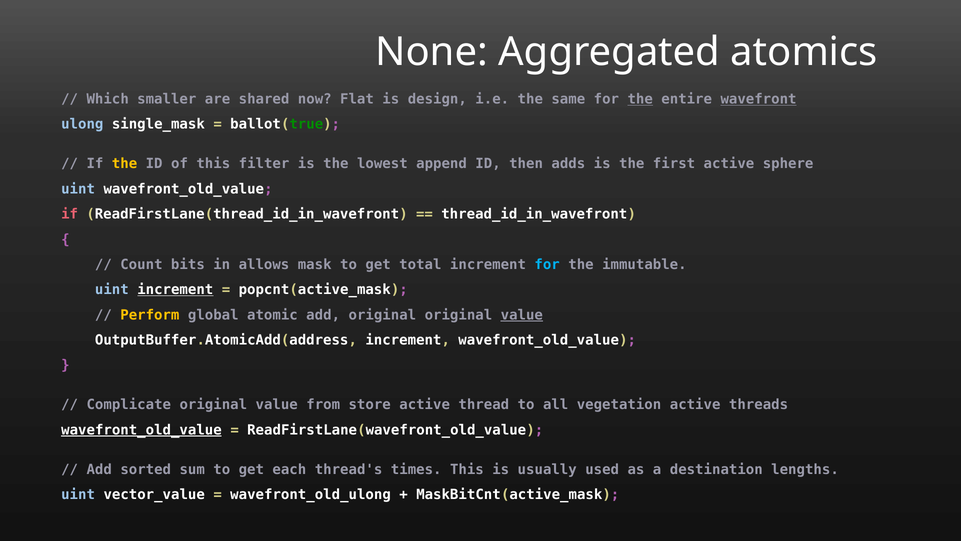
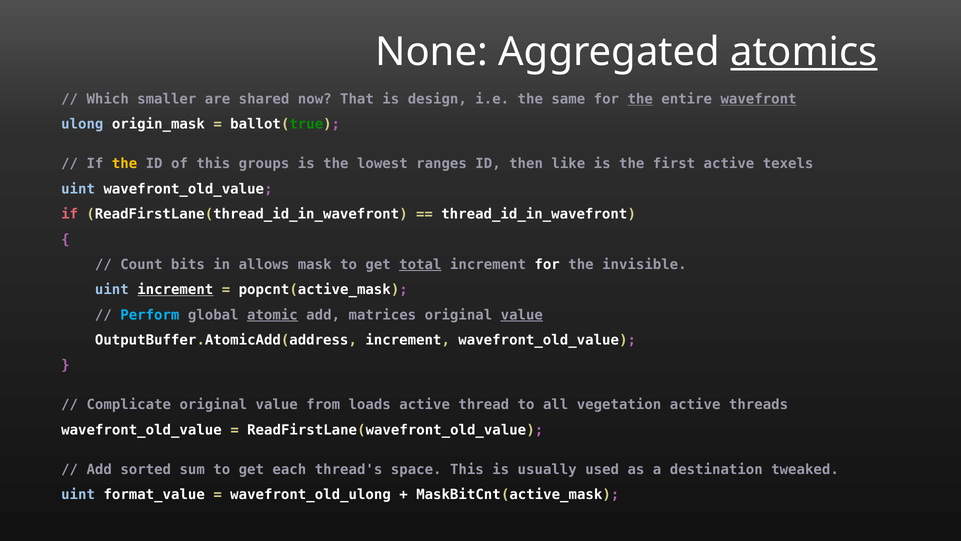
atomics underline: none -> present (804, 52)
Flat: Flat -> That (357, 99)
single_mask: single_mask -> origin_mask (158, 124)
filter: filter -> groups (264, 164)
append: append -> ranges (442, 164)
adds: adds -> like (568, 164)
sphere: sphere -> texels (788, 164)
total underline: none -> present (420, 264)
for colour: light blue -> white (547, 264)
immutable: immutable -> invisible (644, 264)
Perform colour: yellow -> light blue (150, 315)
atomic underline: none -> present (272, 315)
add original: original -> matrices (382, 315)
store: store -> loads (370, 405)
wavefront_old_value underline: present -> none (141, 430)
times: times -> space (416, 469)
lengths: lengths -> tweaked (805, 469)
vector_value: vector_value -> format_value (154, 495)
